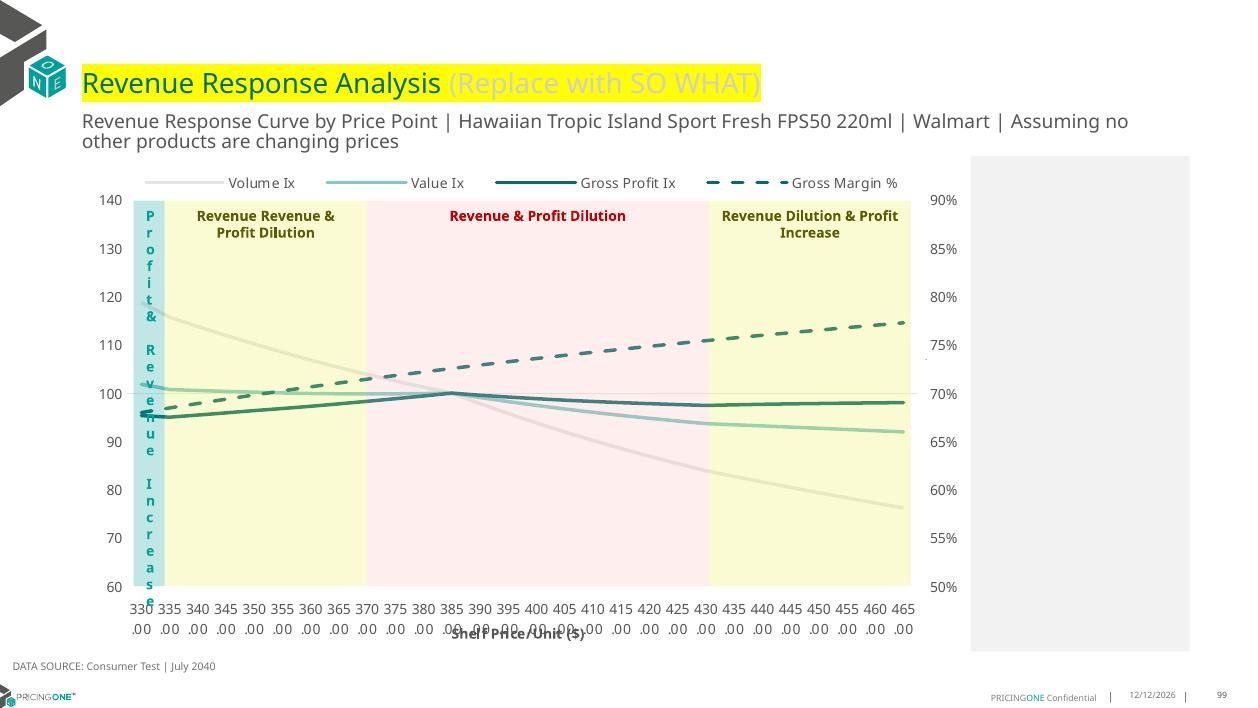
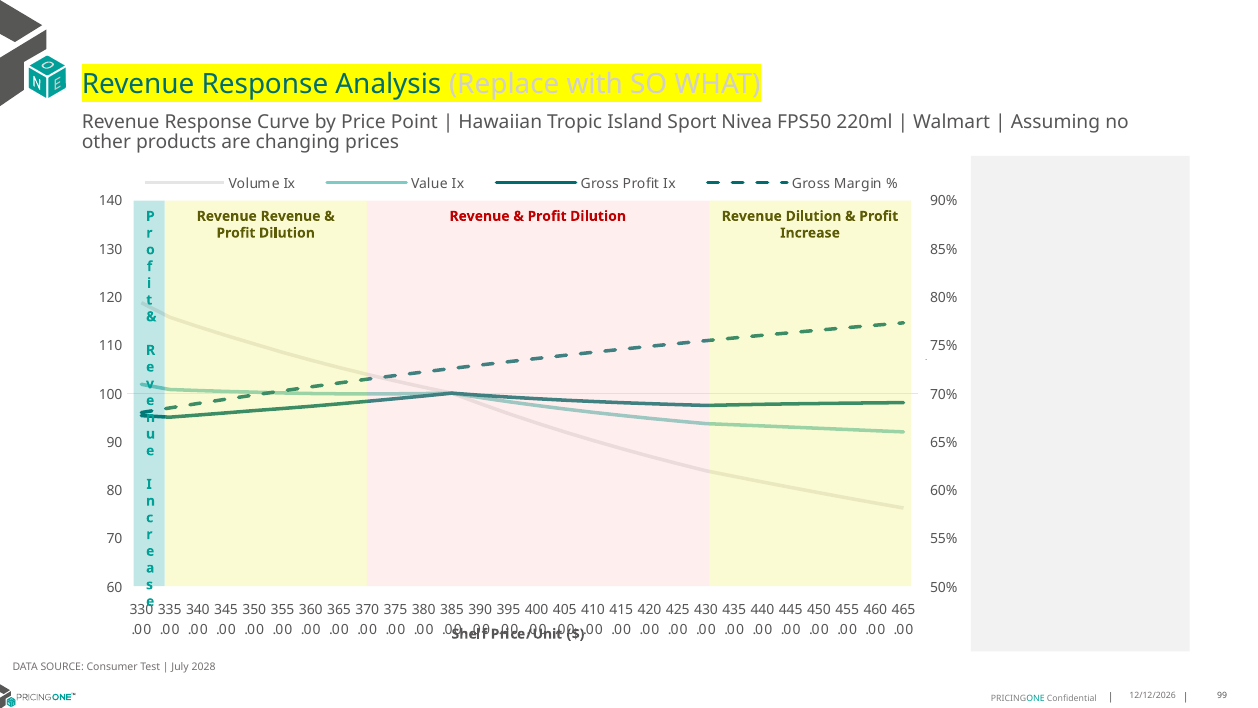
Fresh: Fresh -> Nivea (747, 122)
2040: 2040 -> 2028 (204, 666)
